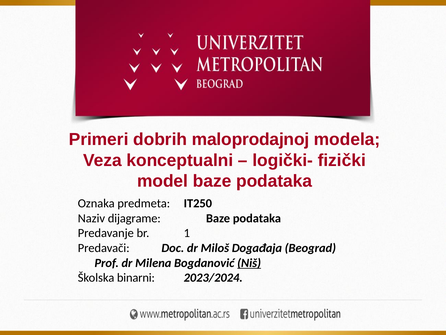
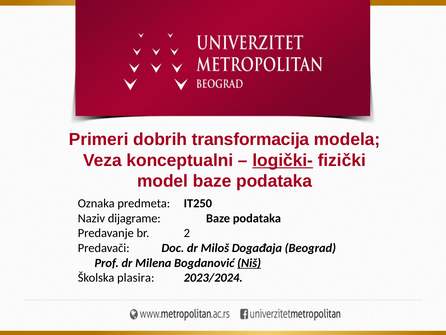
maloprodajnoj: maloprodajnoj -> transformacija (251, 139)
logički- underline: none -> present (283, 160)
1: 1 -> 2 (187, 233)
binarni: binarni -> plasira (136, 277)
